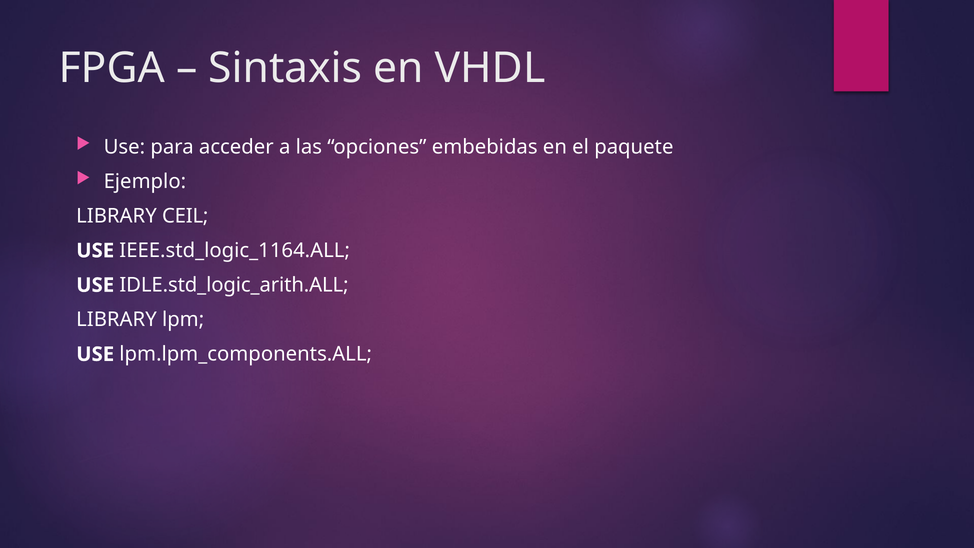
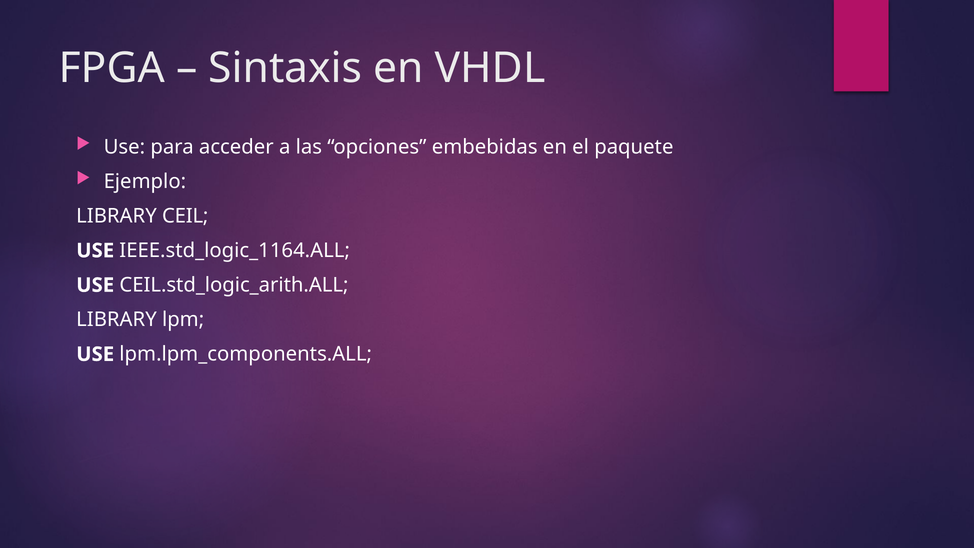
IDLE.std_logic_arith.ALL: IDLE.std_logic_arith.ALL -> CEIL.std_logic_arith.ALL (234, 285)
